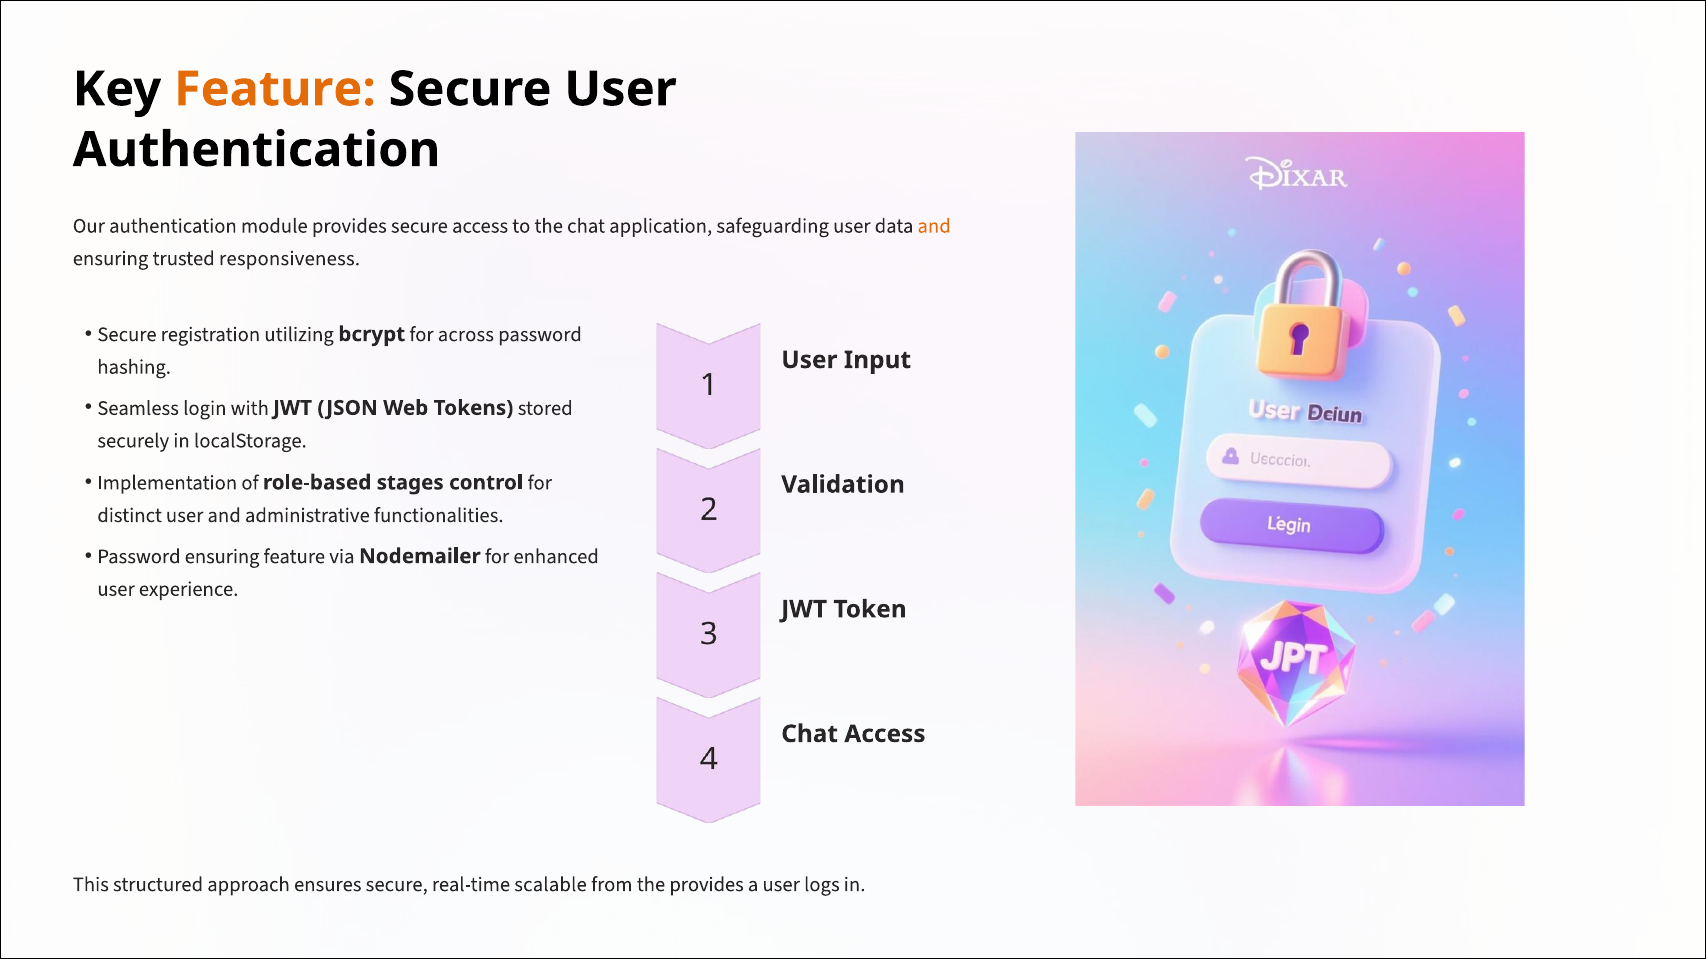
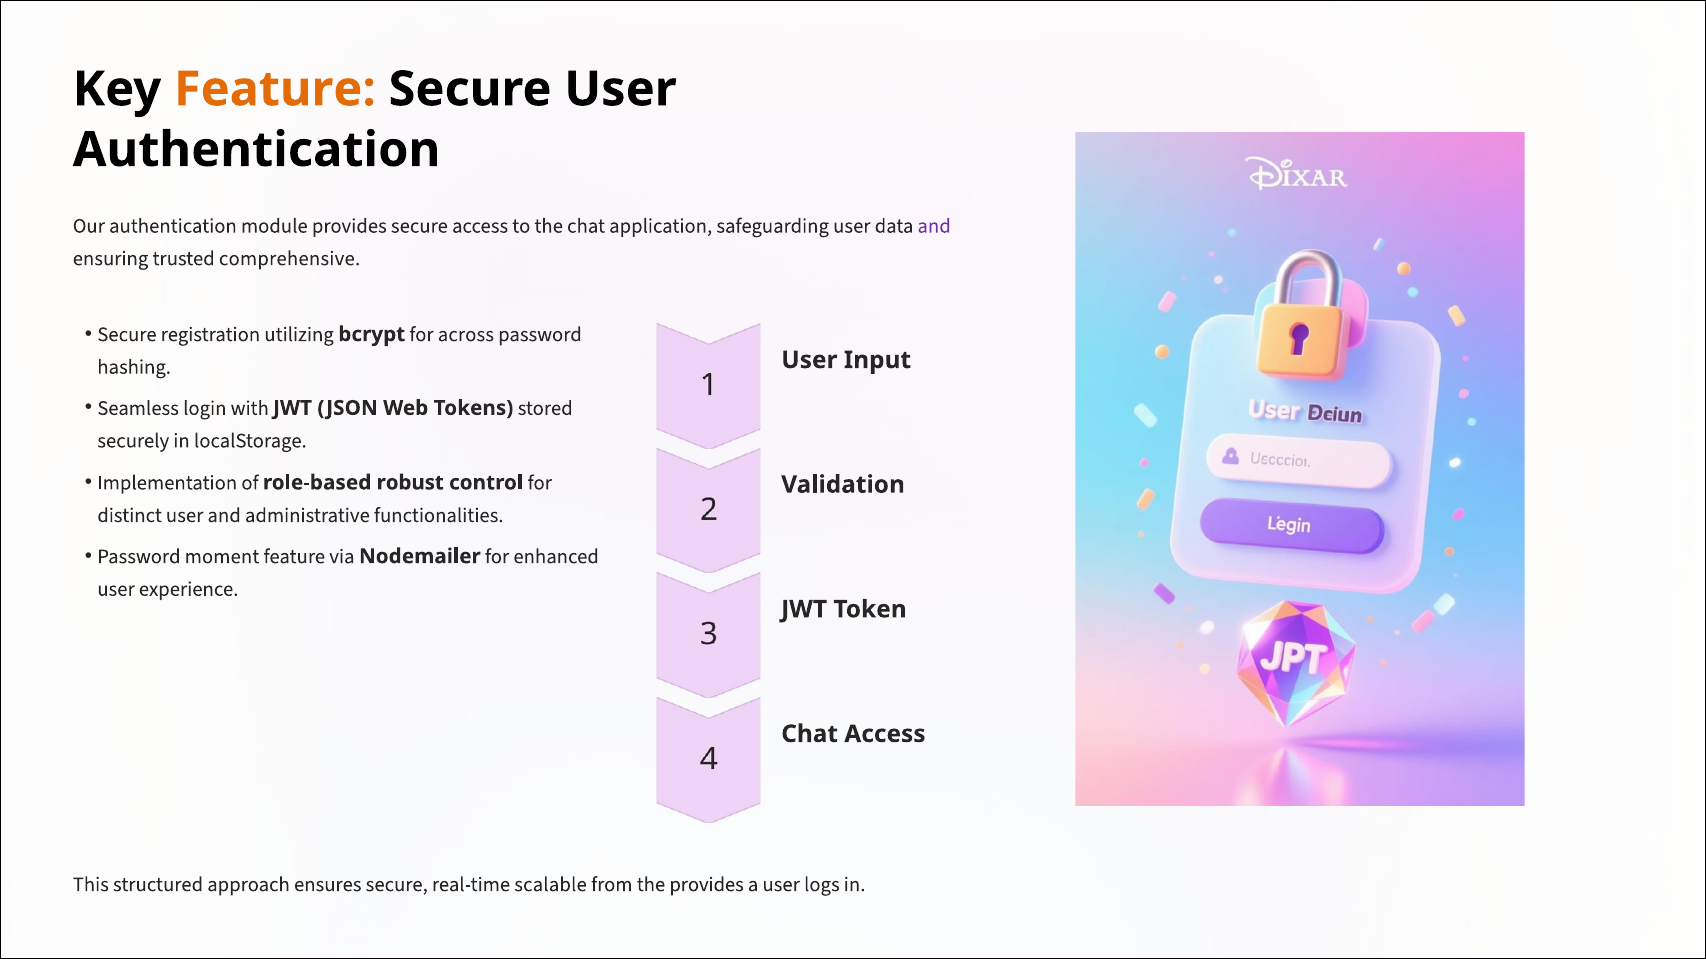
and colour: orange -> purple (934, 226)
responsiveness: responsiveness -> comprehensive (290, 259)
stages: stages -> robust (410, 483)
Password ensuring: ensuring -> moment (222, 557)
